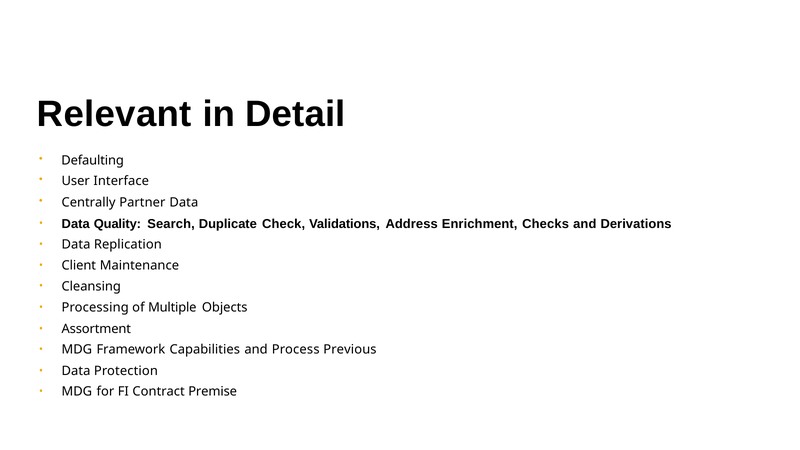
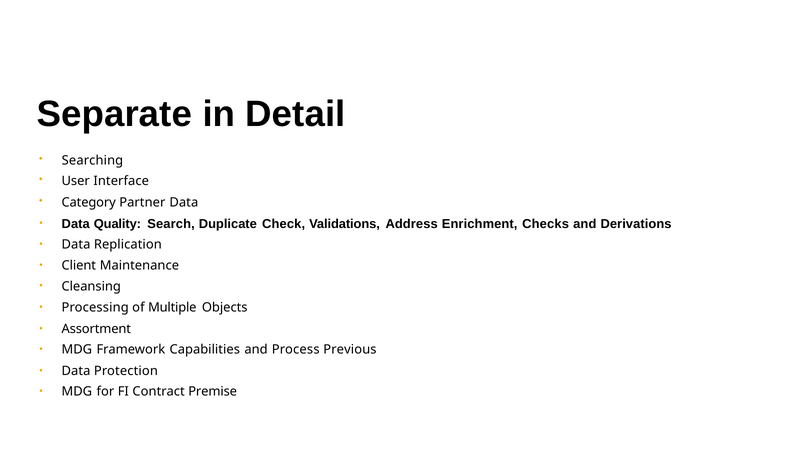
Relevant: Relevant -> Separate (114, 114)
Defaulting: Defaulting -> Searching (92, 161)
Centrally: Centrally -> Category (89, 202)
